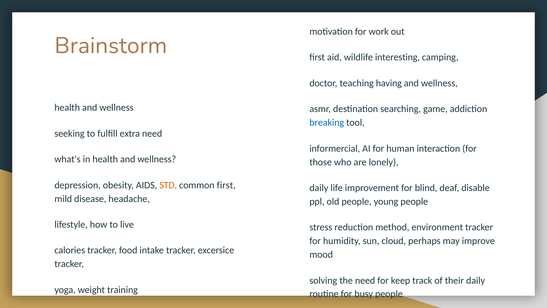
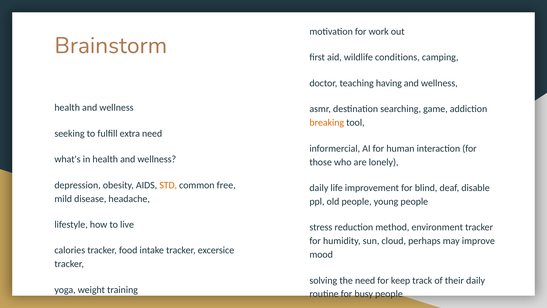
interesting: interesting -> conditions (397, 57)
breaking colour: blue -> orange (327, 123)
common first: first -> free (226, 185)
